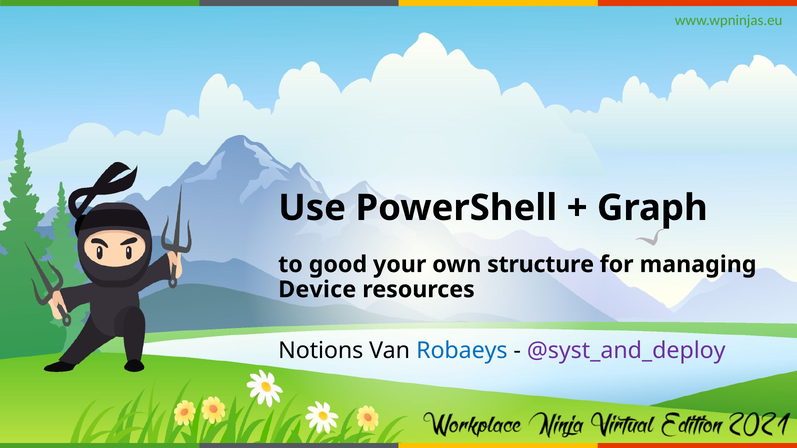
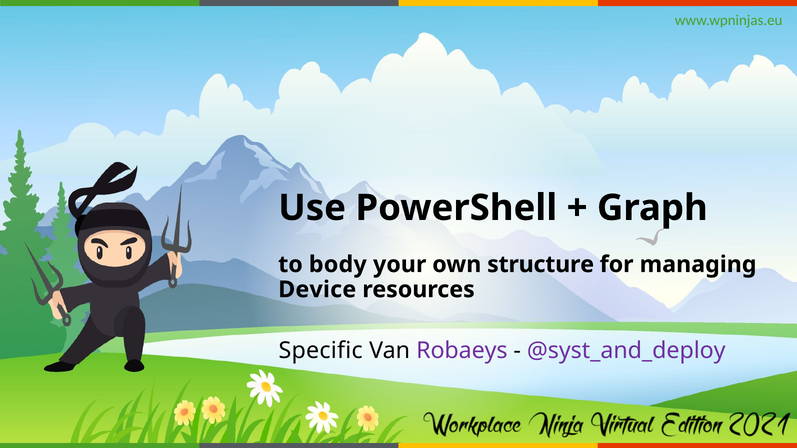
good: good -> body (338, 265)
Notions: Notions -> Specific (321, 351)
Robaeys colour: blue -> purple (462, 351)
